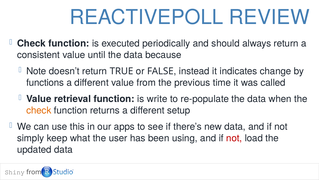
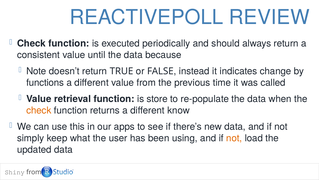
write: write -> store (157, 99)
setup: setup -> know (179, 110)
not colour: red -> orange (234, 138)
